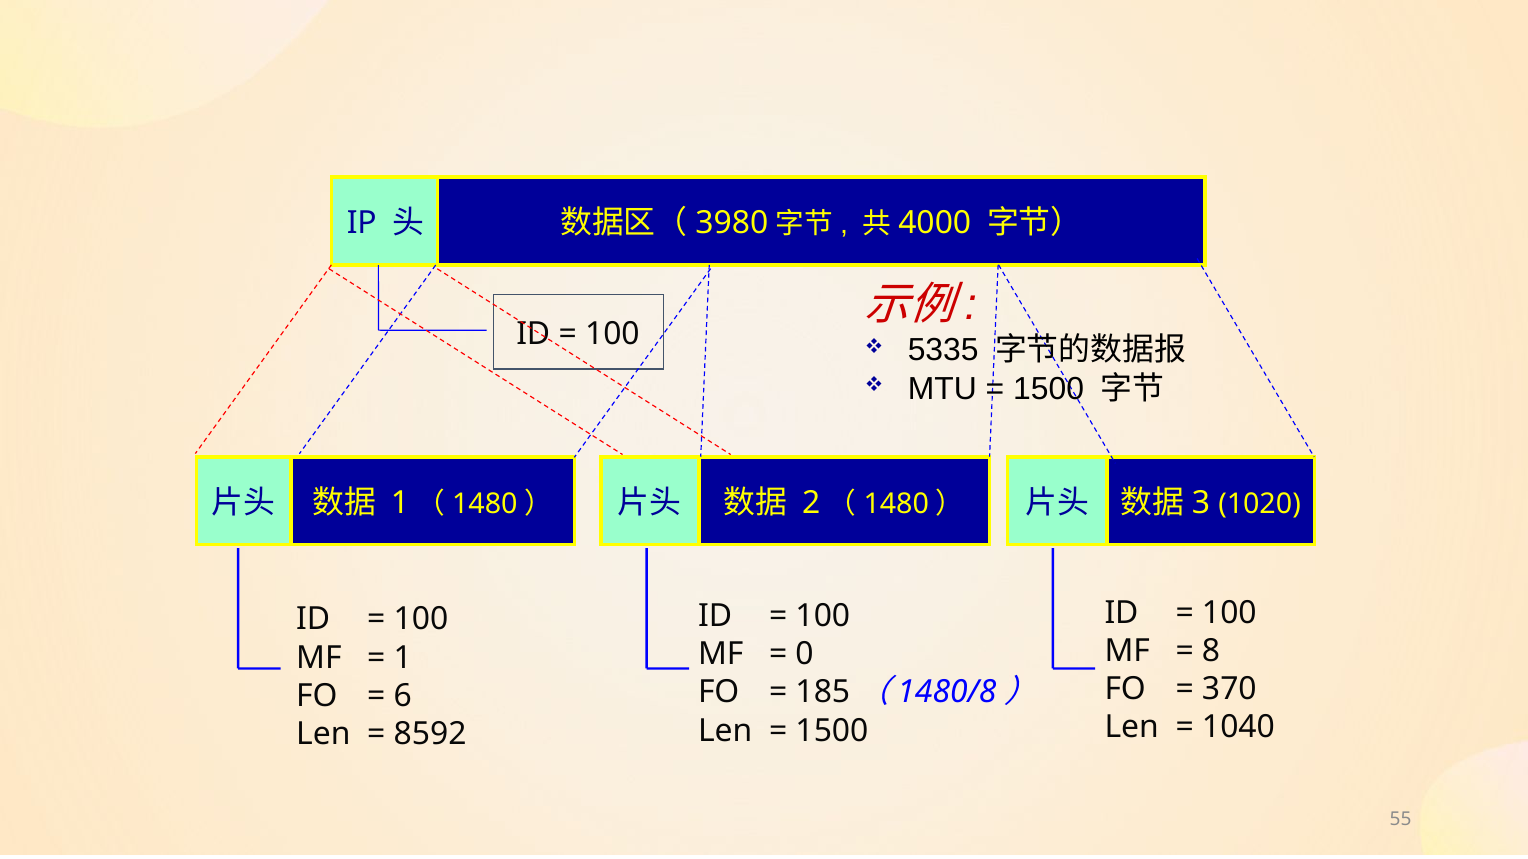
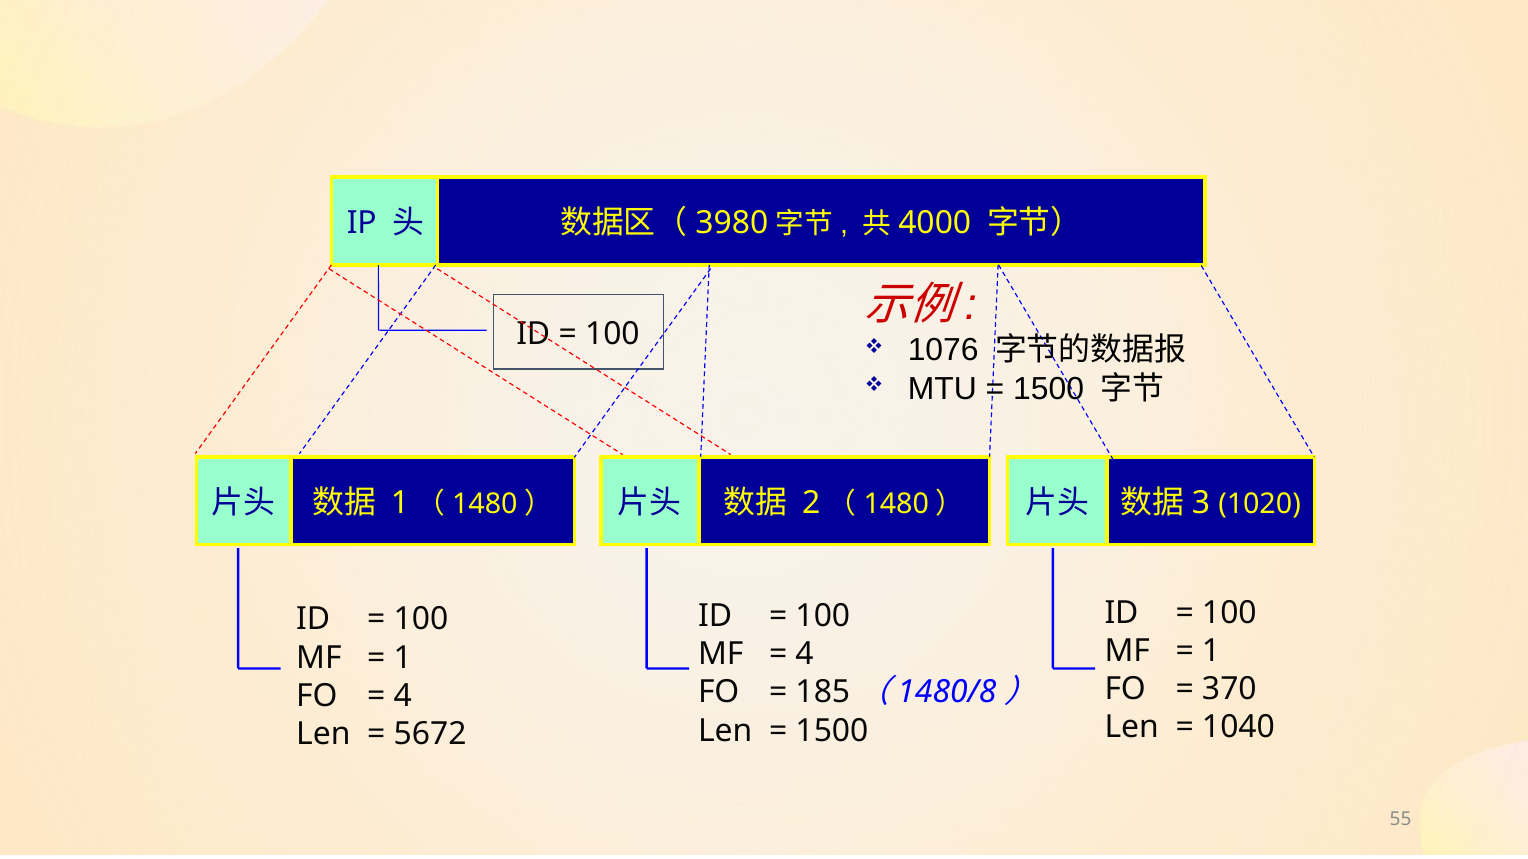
5335: 5335 -> 1076 (943, 350)
8: 8 -> 1 (1211, 651)
0: 0 -> 4 (805, 655)
6: 6 -> 4 (403, 696)
8592: 8592 -> 5672 (430, 734)
